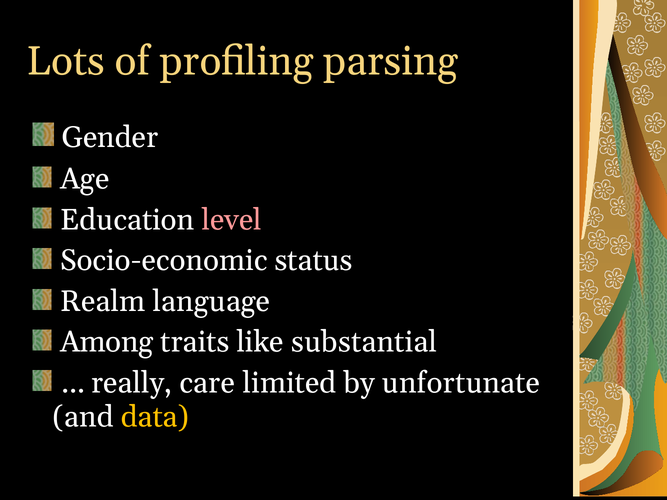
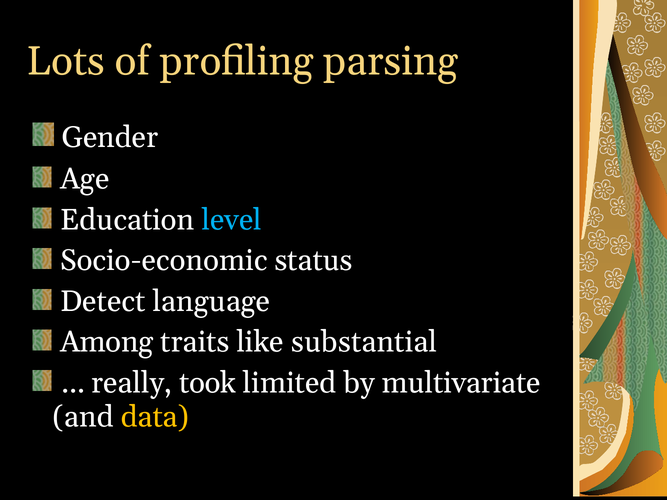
level colour: pink -> light blue (232, 220)
Realm: Realm -> Detect (103, 302)
care: care -> took (208, 383)
unfortunate: unfortunate -> multivariate (461, 383)
